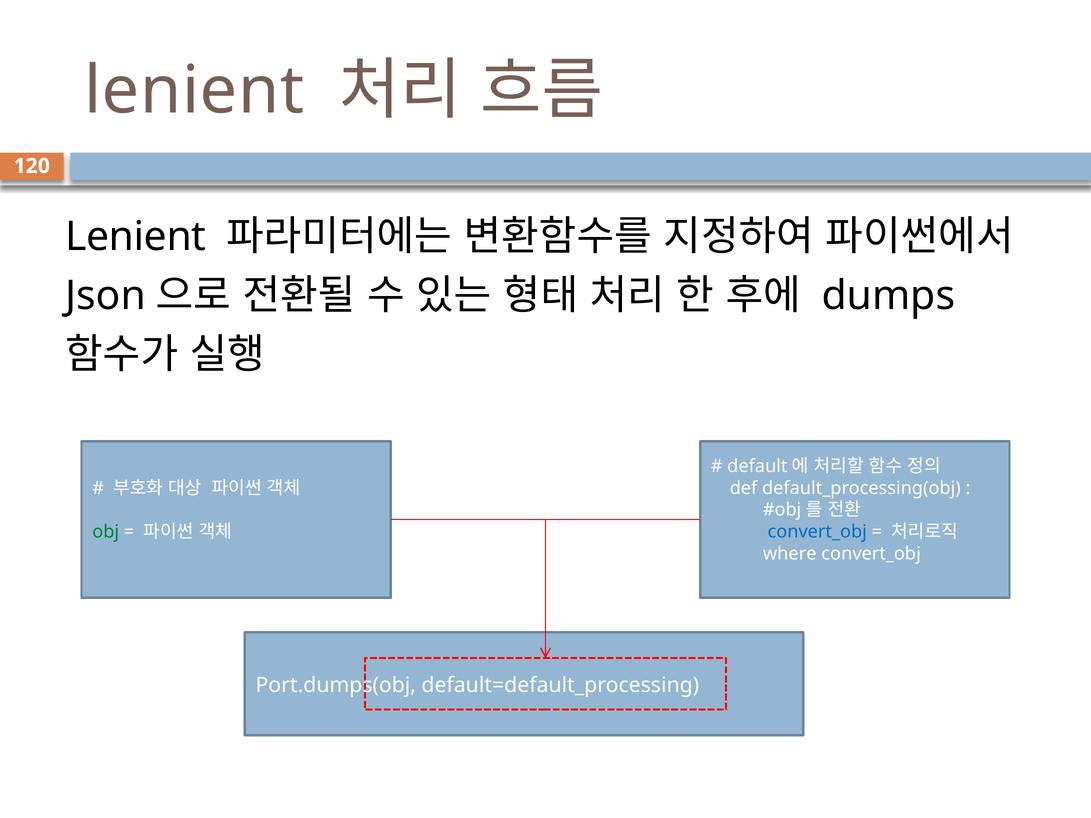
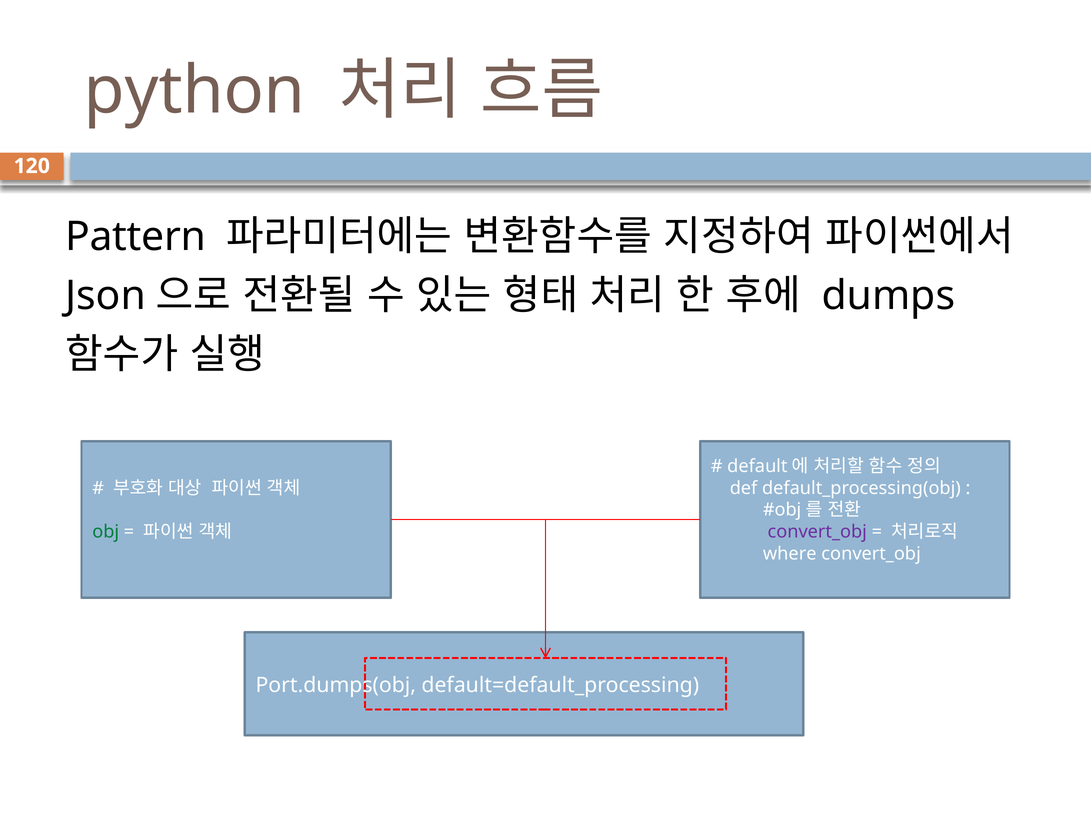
lenient: lenient -> python (195, 91)
Lenient: Lenient -> Pattern (136, 237)
convert_obj colour: blue -> purple (817, 532)
